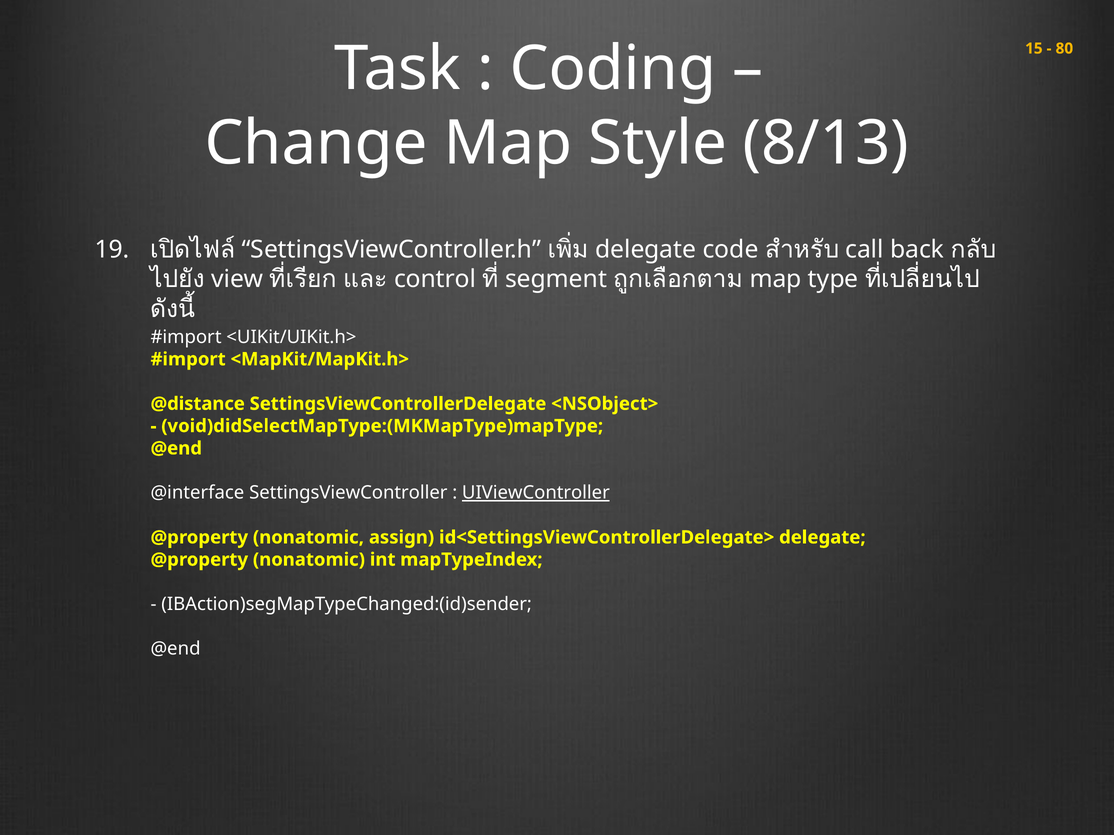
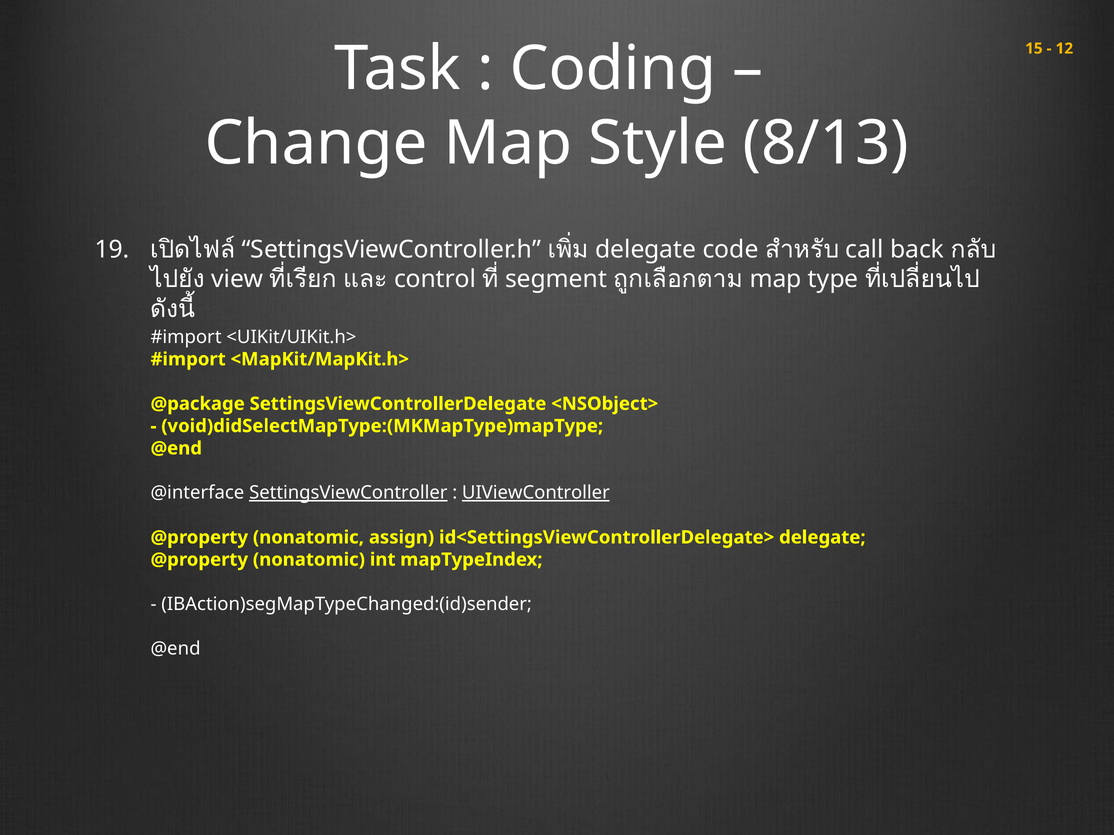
80: 80 -> 12 (1064, 49)
@distance: @distance -> @package (198, 404)
SettingsViewController underline: none -> present (348, 493)
